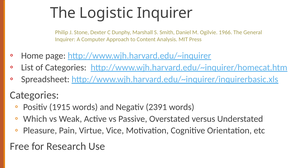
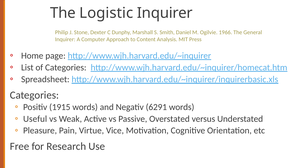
2391: 2391 -> 6291 (156, 107)
Which: Which -> Useful (35, 119)
